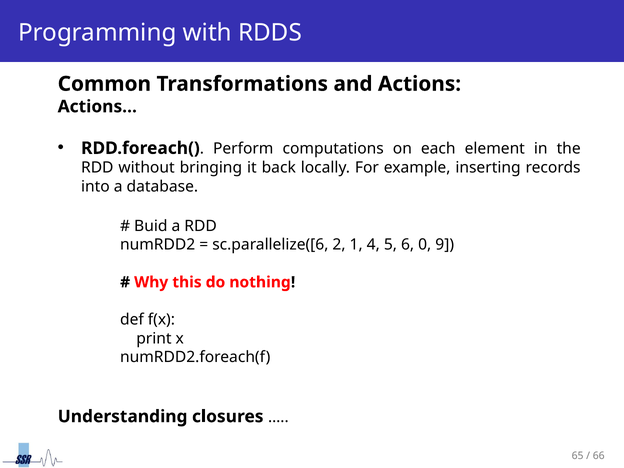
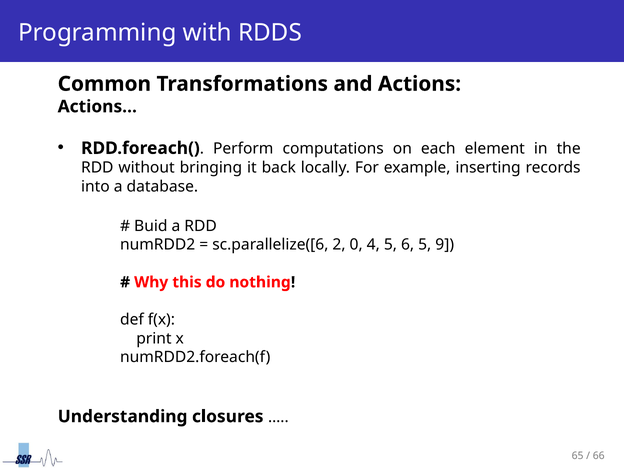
1: 1 -> 0 (356, 245)
6 0: 0 -> 5 (425, 245)
